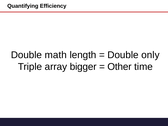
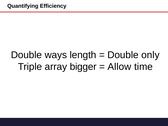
math: math -> ways (56, 55)
Other: Other -> Allow (119, 67)
